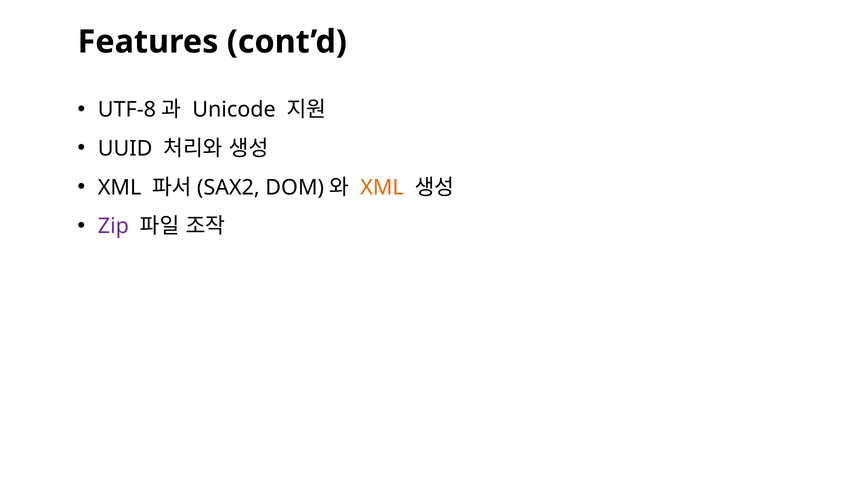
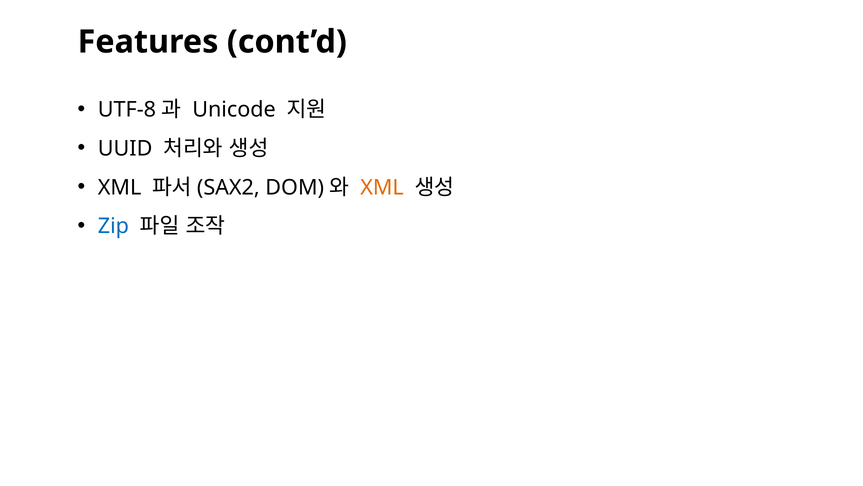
Zip colour: purple -> blue (113, 226)
